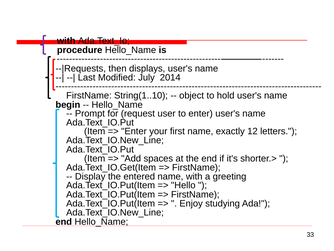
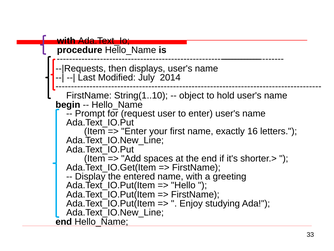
12: 12 -> 16 (252, 131)
